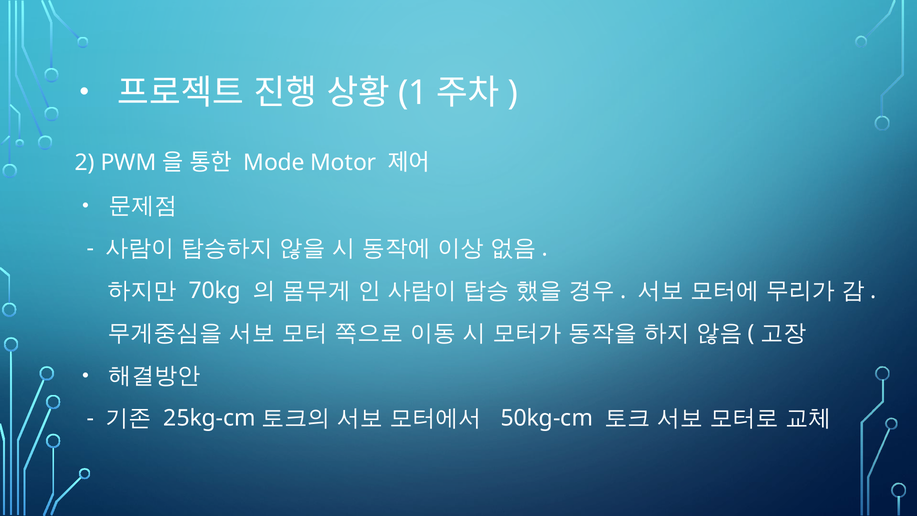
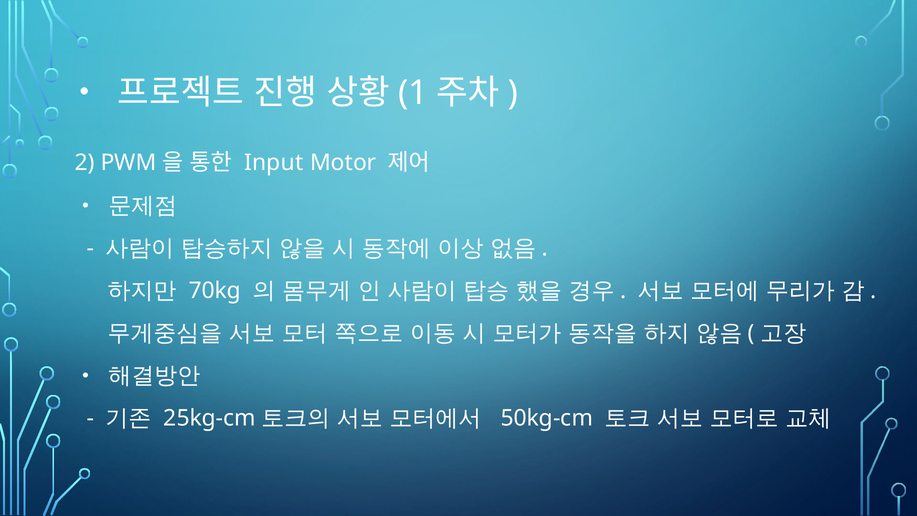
Mode: Mode -> Input (274, 163)
